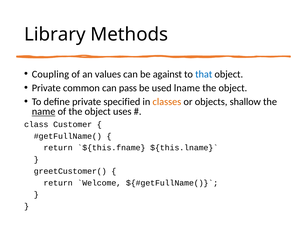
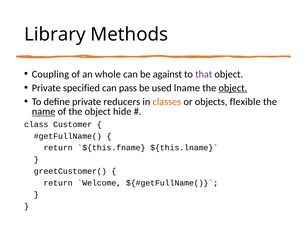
values: values -> whole (108, 74)
that colour: blue -> purple (204, 74)
common: common -> specified (81, 88)
object underline: none -> present (233, 88)
specified: specified -> reducers (122, 102)
shallow: shallow -> flexible (245, 102)
uses: uses -> hide (122, 112)
